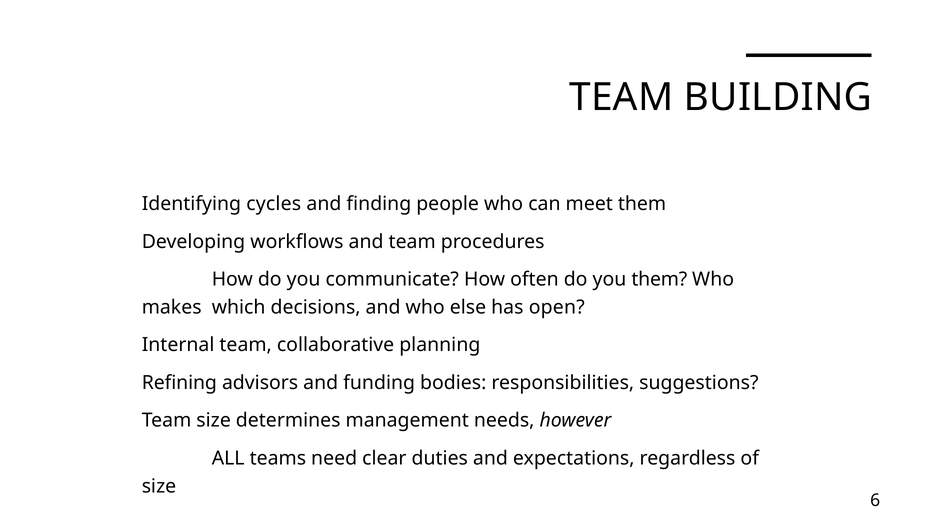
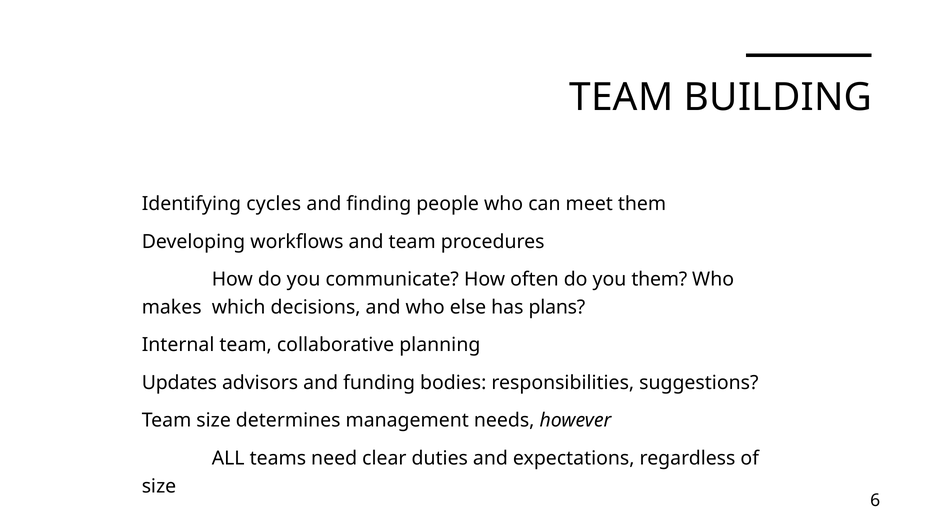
open: open -> plans (557, 307)
Refining: Refining -> Updates (179, 383)
